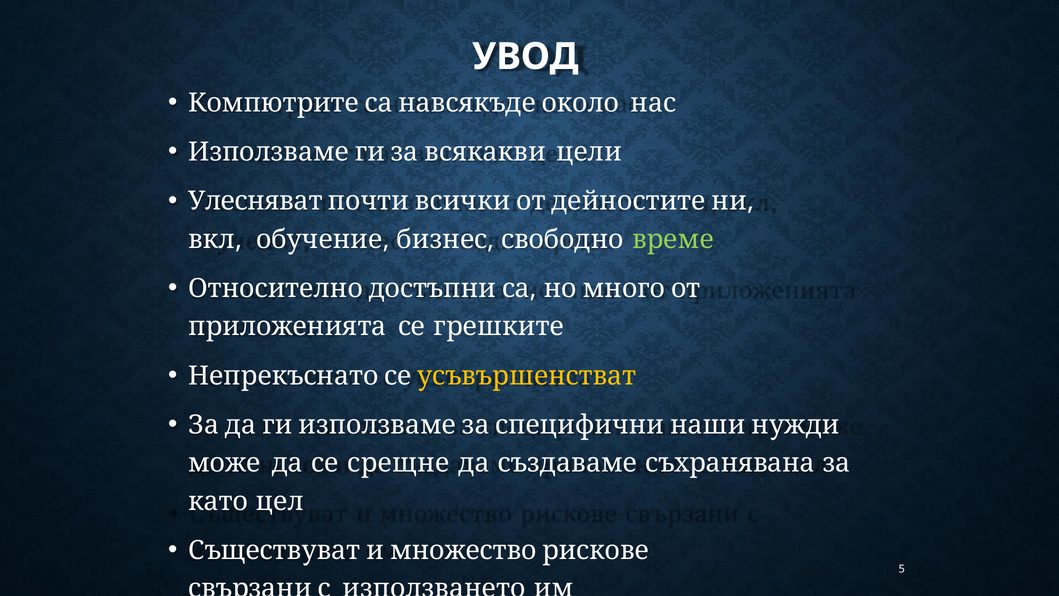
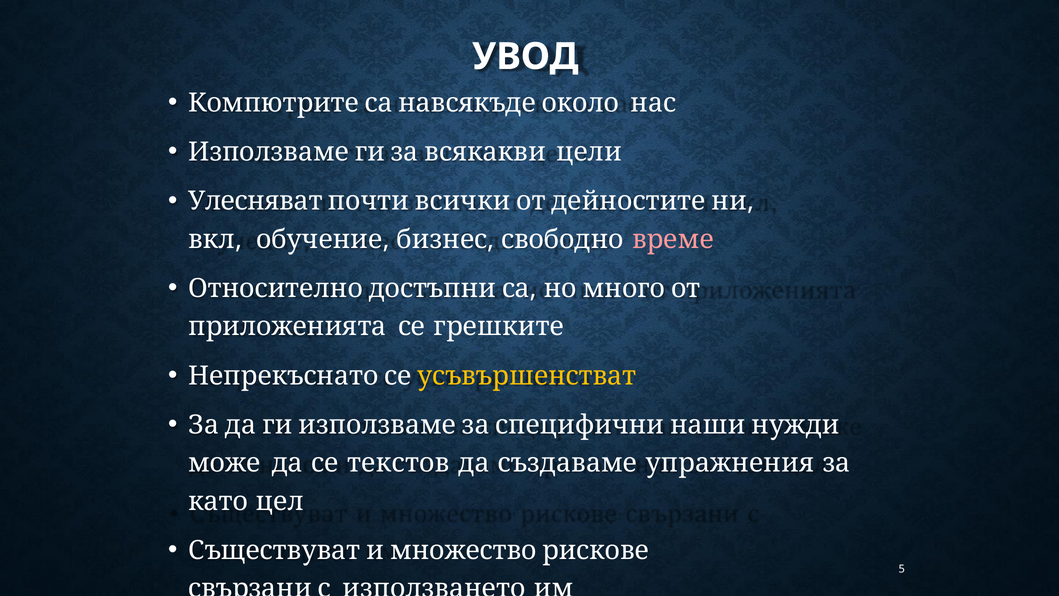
време colour: light green -> pink (673, 239)
срещне: срещне -> текстов (398, 463)
съхранявана: съхранявана -> упражнения (730, 463)
